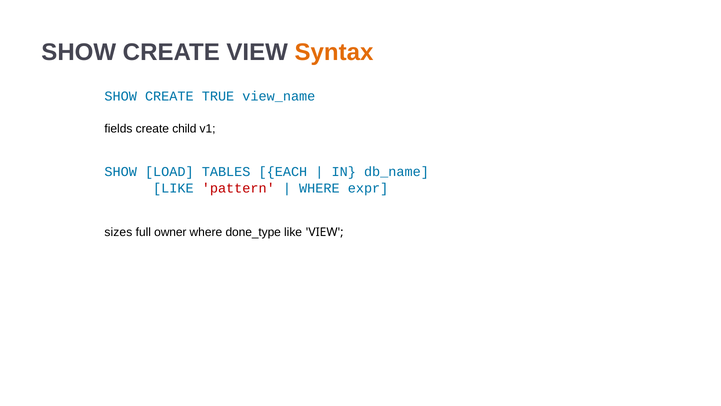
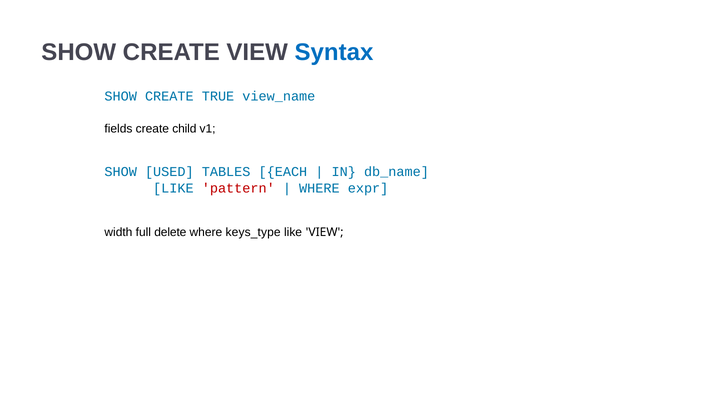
Syntax colour: orange -> blue (334, 52)
LOAD: LOAD -> USED (169, 172)
sizes: sizes -> width (118, 232)
owner: owner -> delete (170, 232)
done_type: done_type -> keys_type (253, 232)
